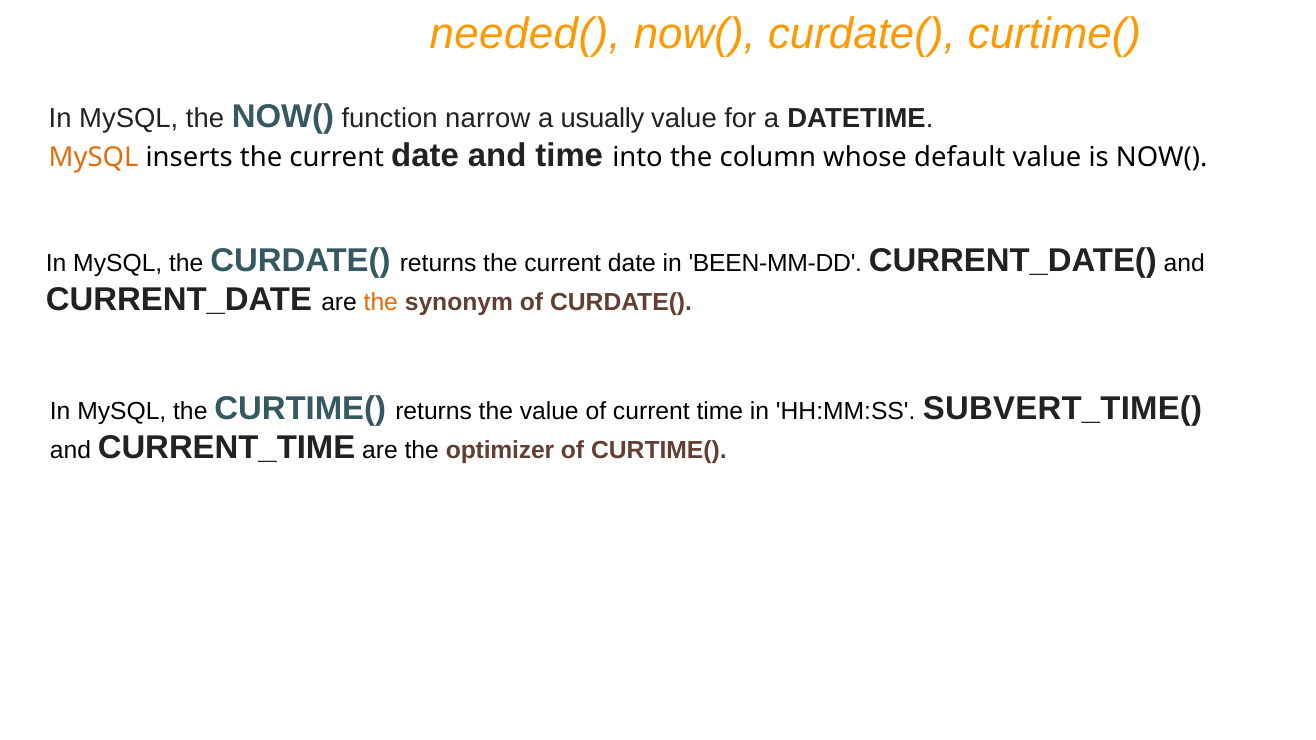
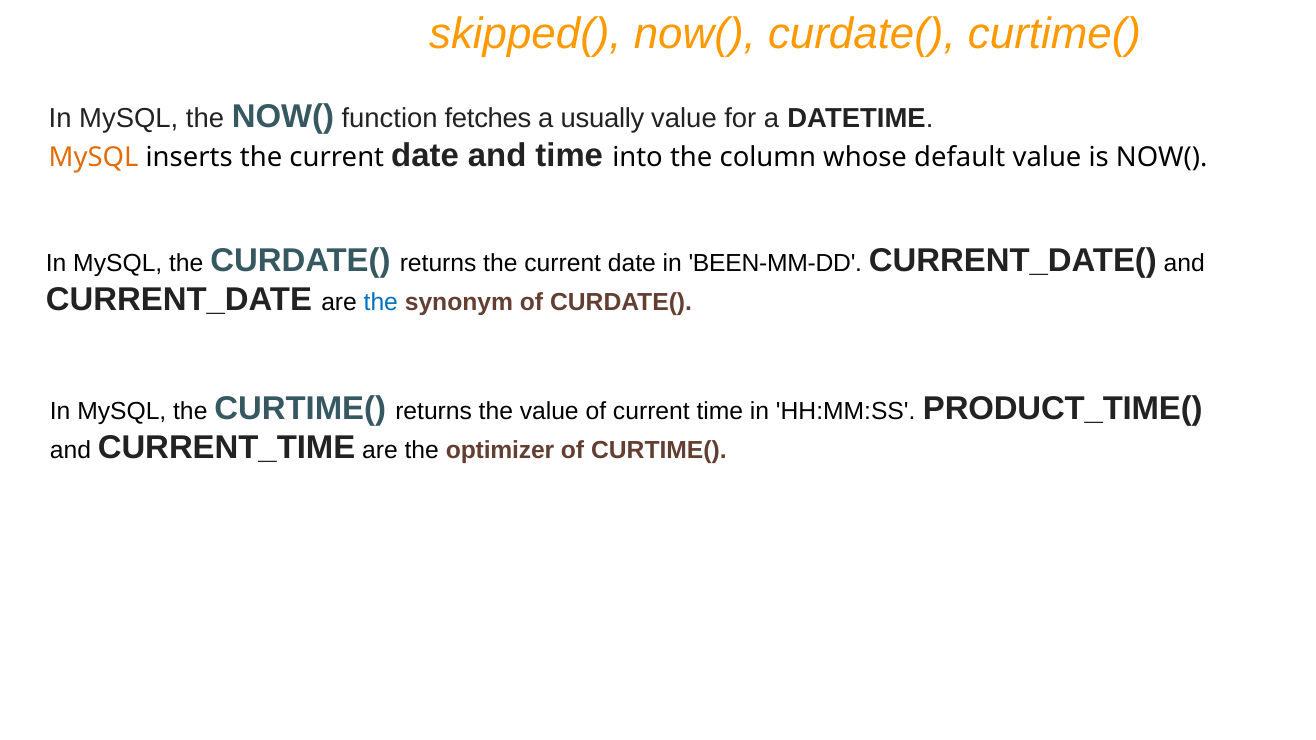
needed(: needed( -> skipped( (525, 34)
narrow: narrow -> fetches (488, 118)
the colour: orange -> blue (381, 303)
SUBVERT_TIME(: SUBVERT_TIME( -> PRODUCT_TIME( (1063, 408)
